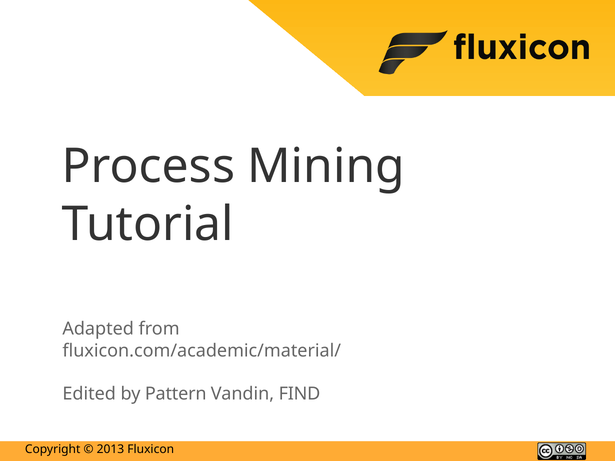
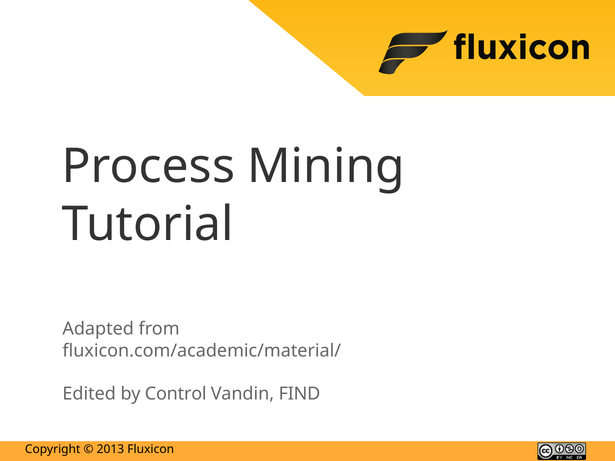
Pattern: Pattern -> Control (176, 394)
